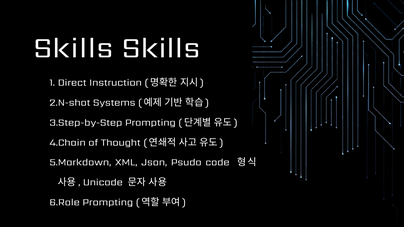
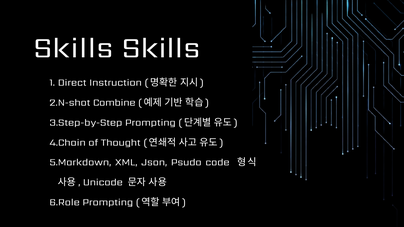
Systems: Systems -> Combine (114, 103)
